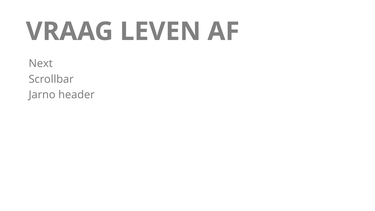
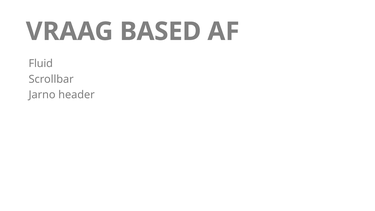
LEVEN: LEVEN -> BASED (160, 31)
Next: Next -> Fluid (41, 63)
